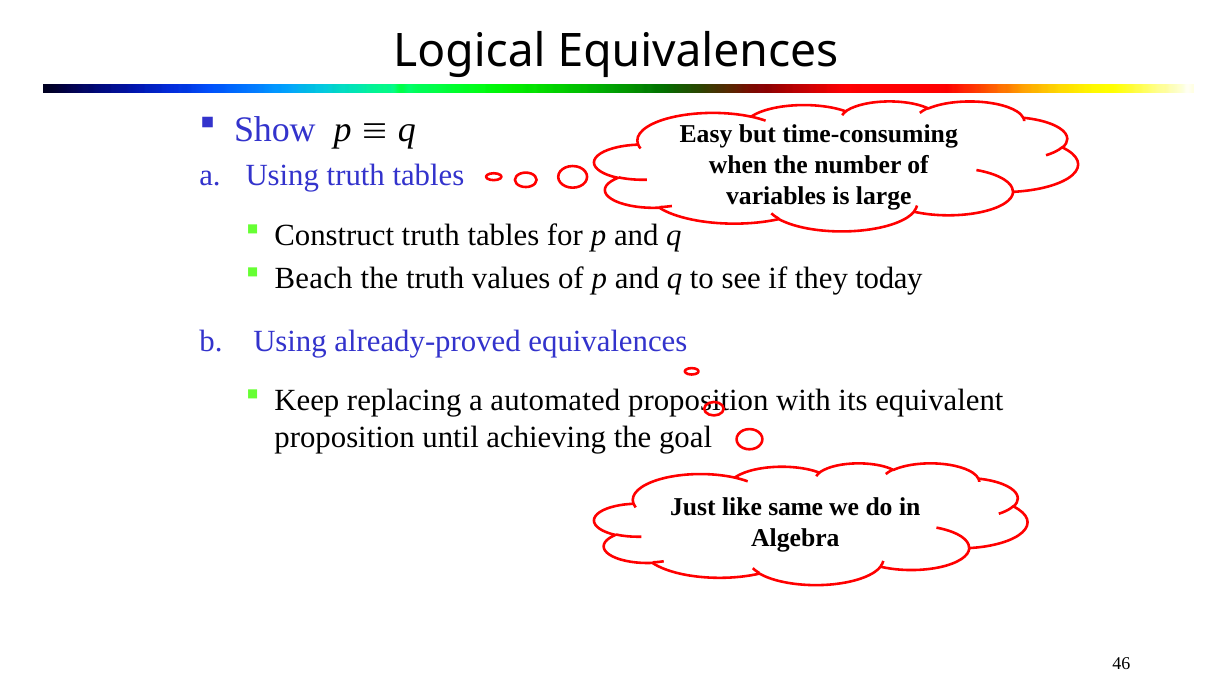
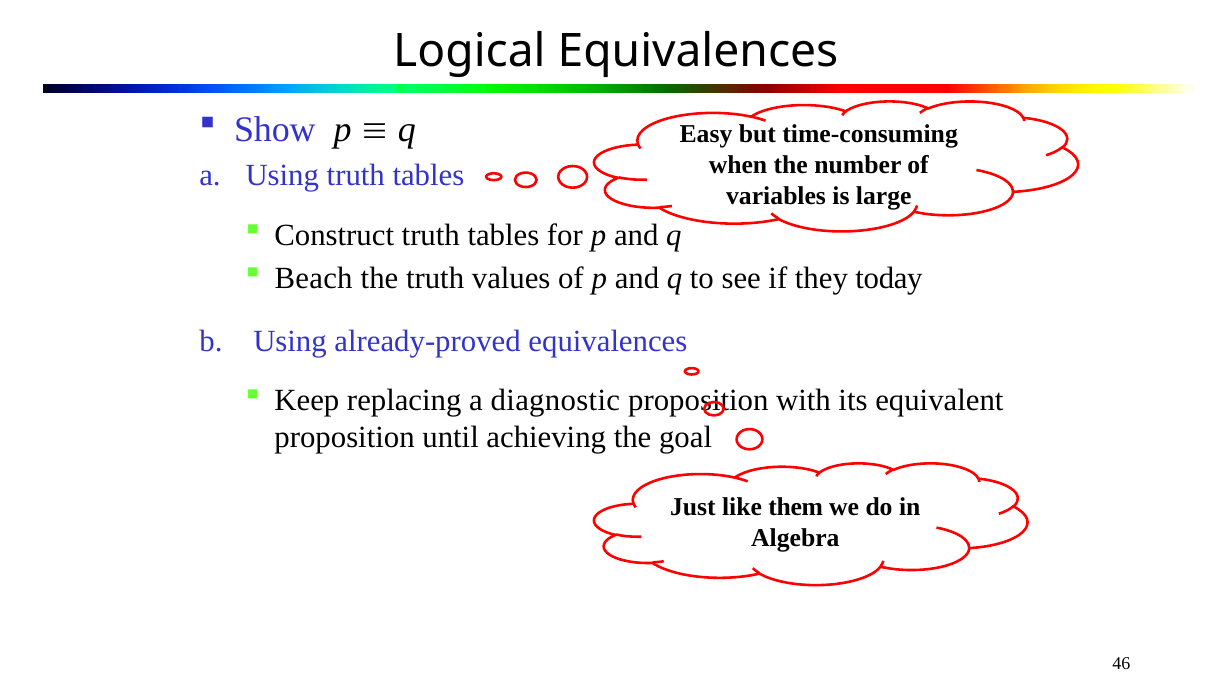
automated: automated -> diagnostic (555, 400)
same: same -> them (796, 507)
